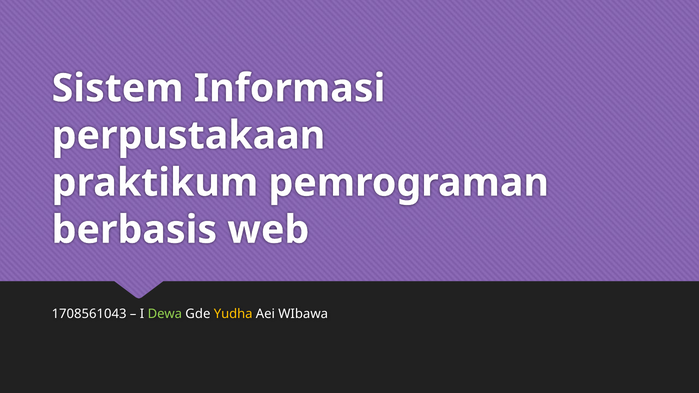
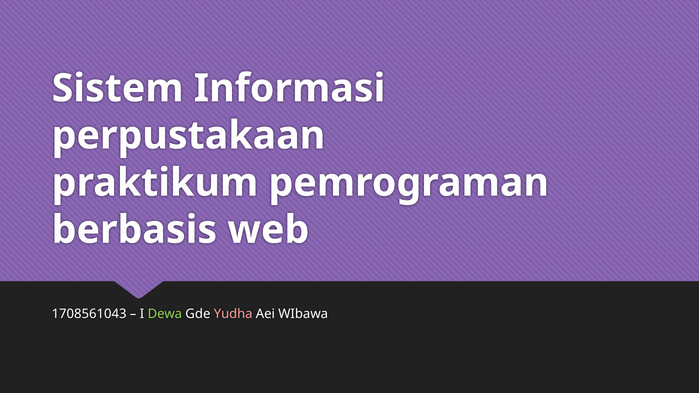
Yudha colour: yellow -> pink (233, 314)
